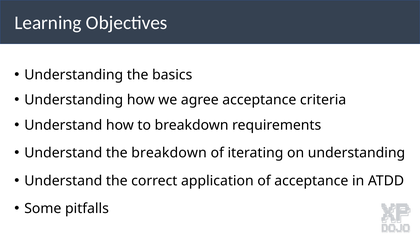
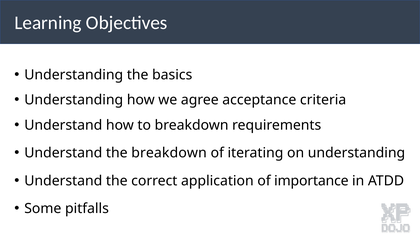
of acceptance: acceptance -> importance (311, 181)
